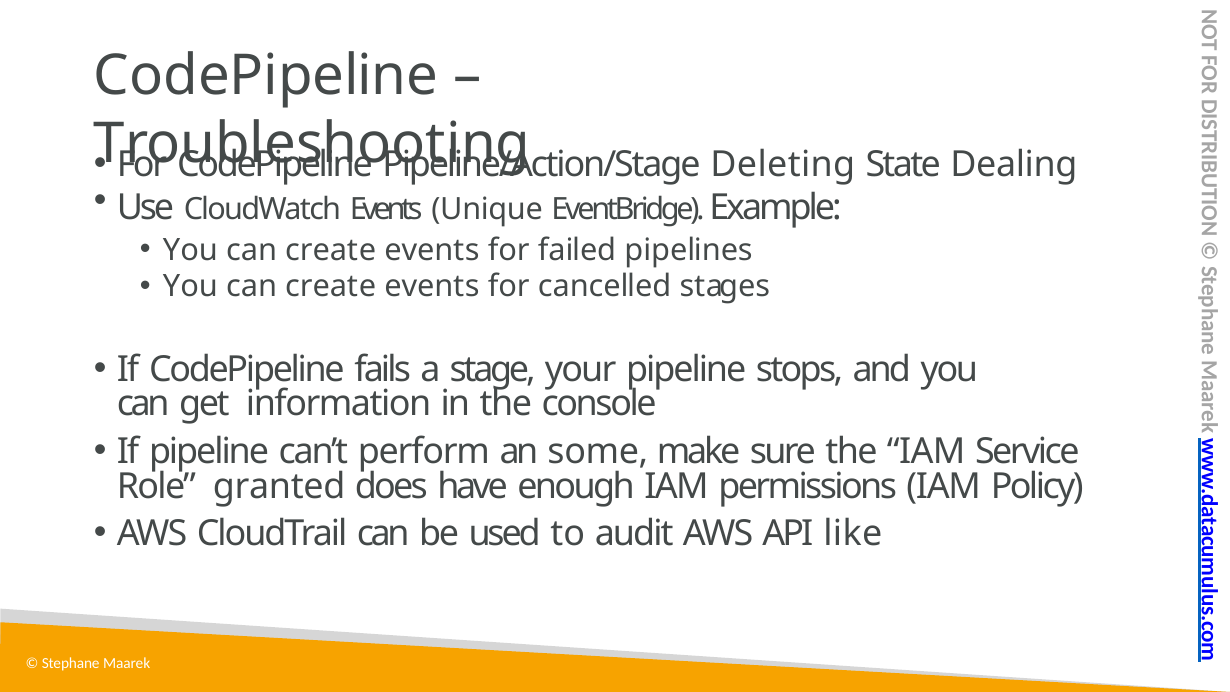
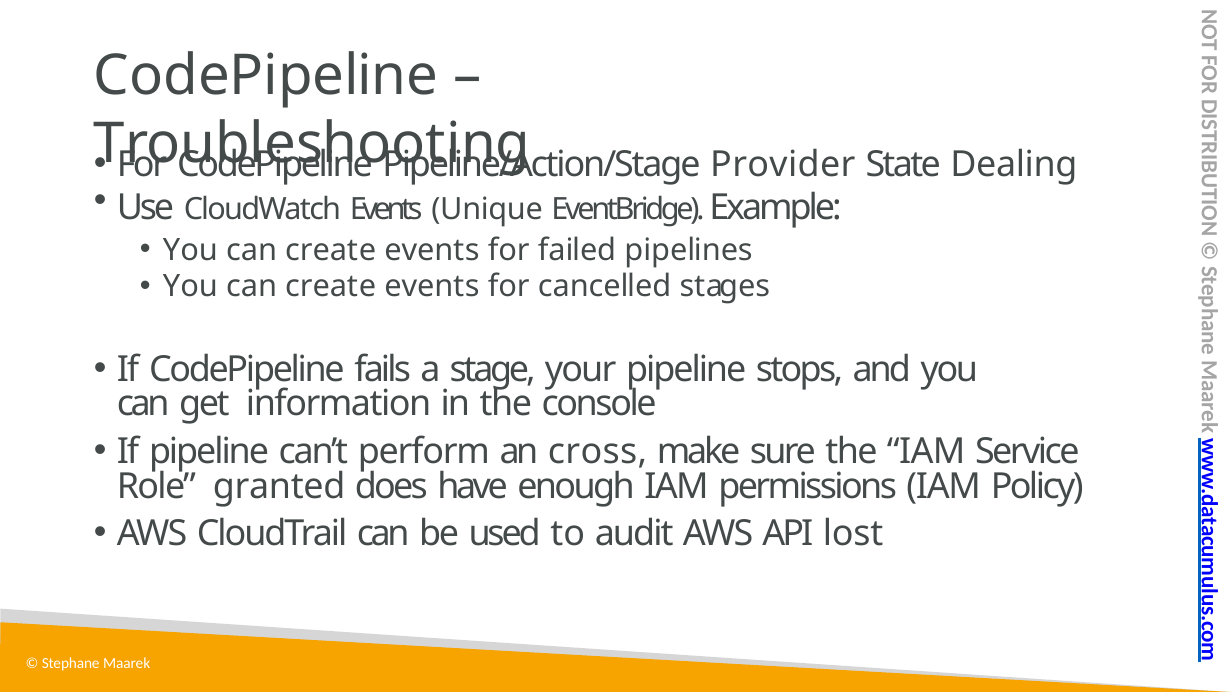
Deleting: Deleting -> Provider (783, 164)
some: some -> cross (598, 452)
like: like -> lost (853, 534)
